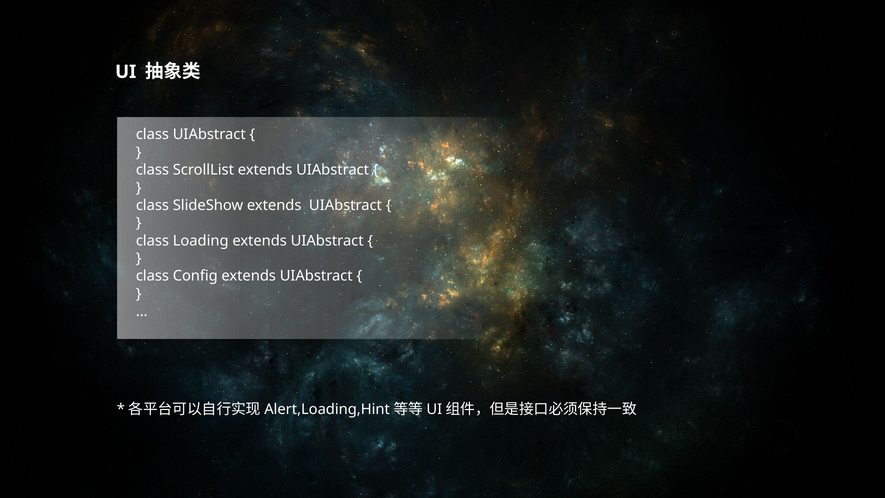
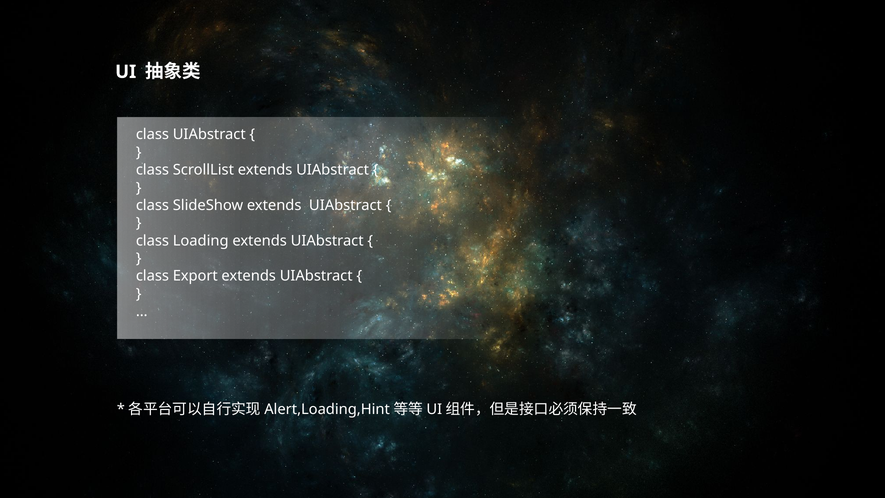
Config: Config -> Export (195, 276)
